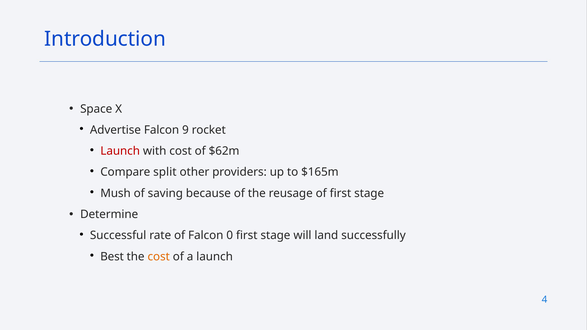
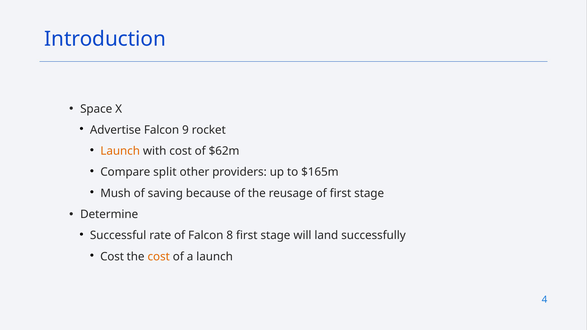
Launch colour: red -> orange (120, 151)
0: 0 -> 8 (230, 236)
Best: Best -> Cost (112, 257)
